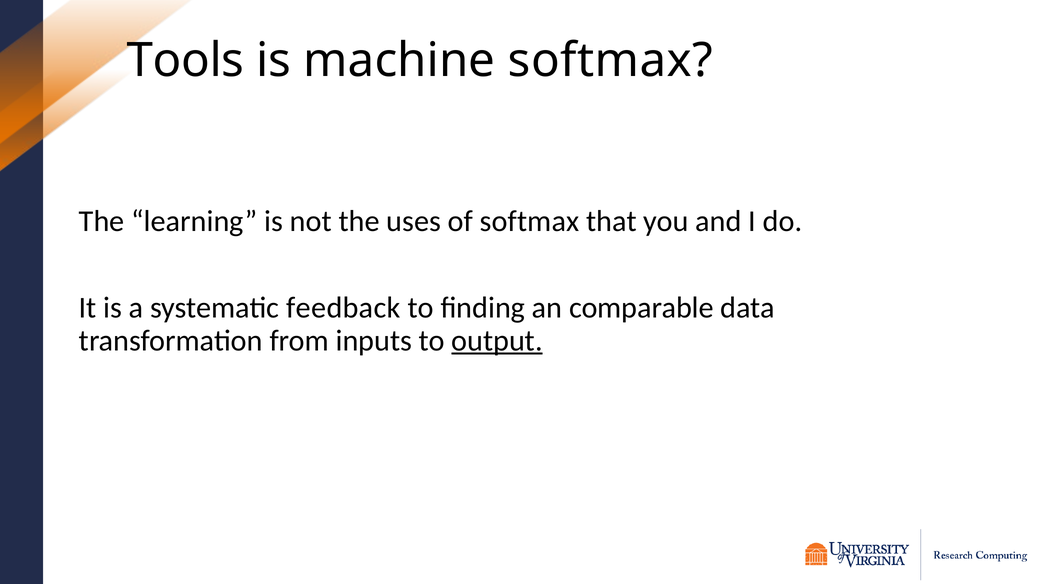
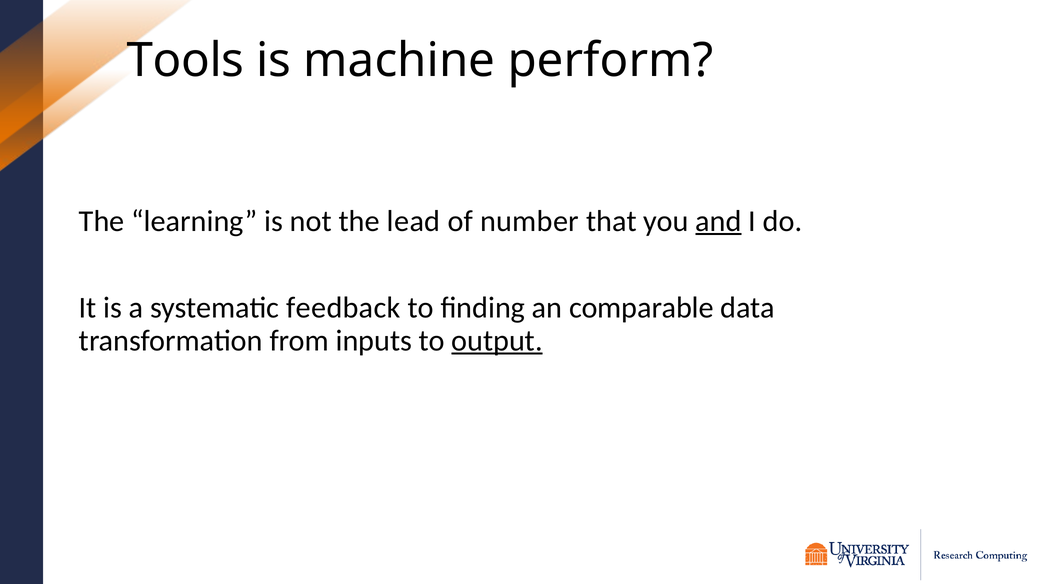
machine softmax: softmax -> perform (611, 60)
uses: uses -> lead (414, 221)
of softmax: softmax -> number (530, 221)
and underline: none -> present (718, 221)
